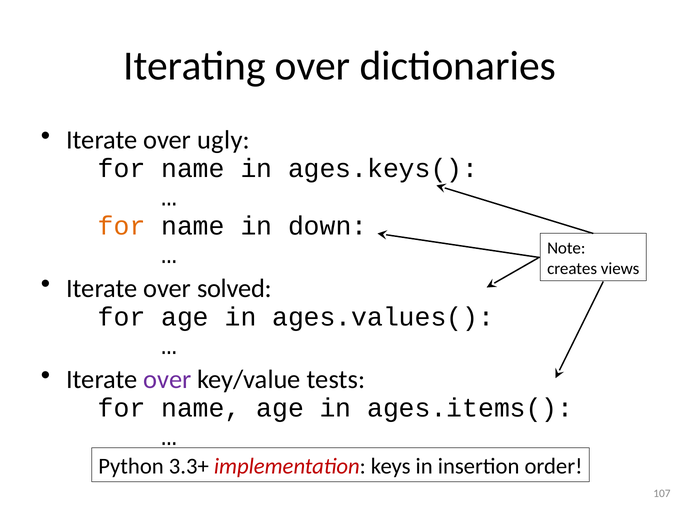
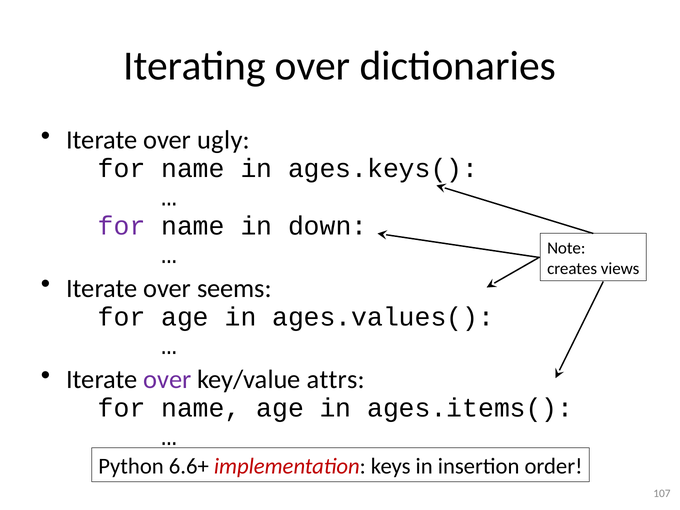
for colour: orange -> purple (122, 226)
solved: solved -> seems (234, 288)
tests: tests -> attrs (336, 380)
3.3+: 3.3+ -> 6.6+ (189, 466)
